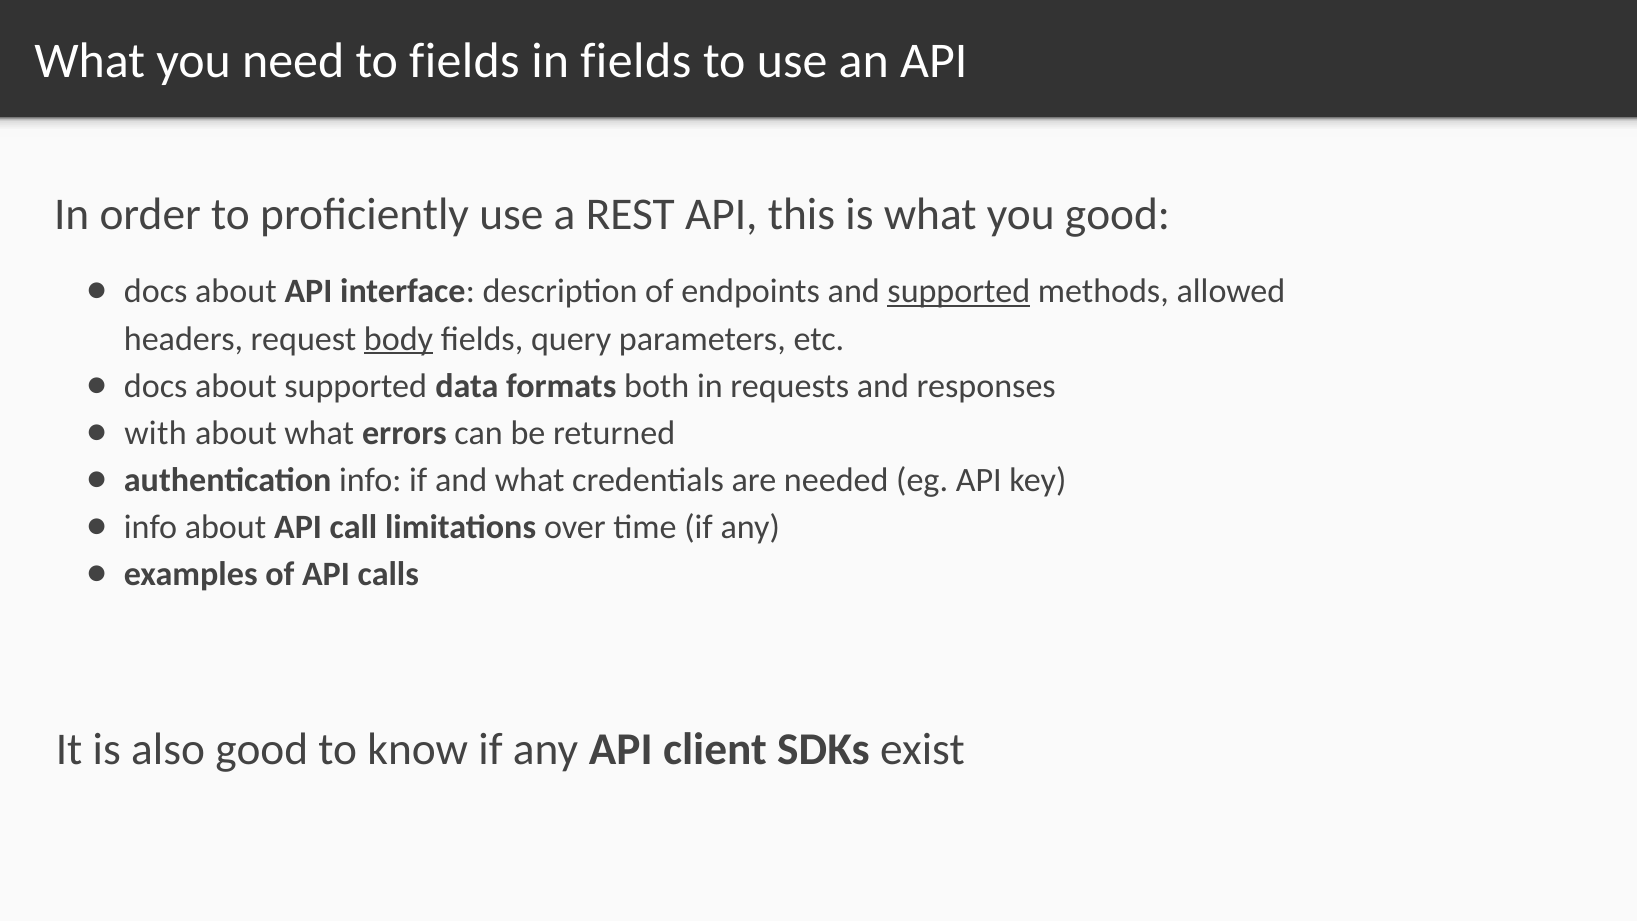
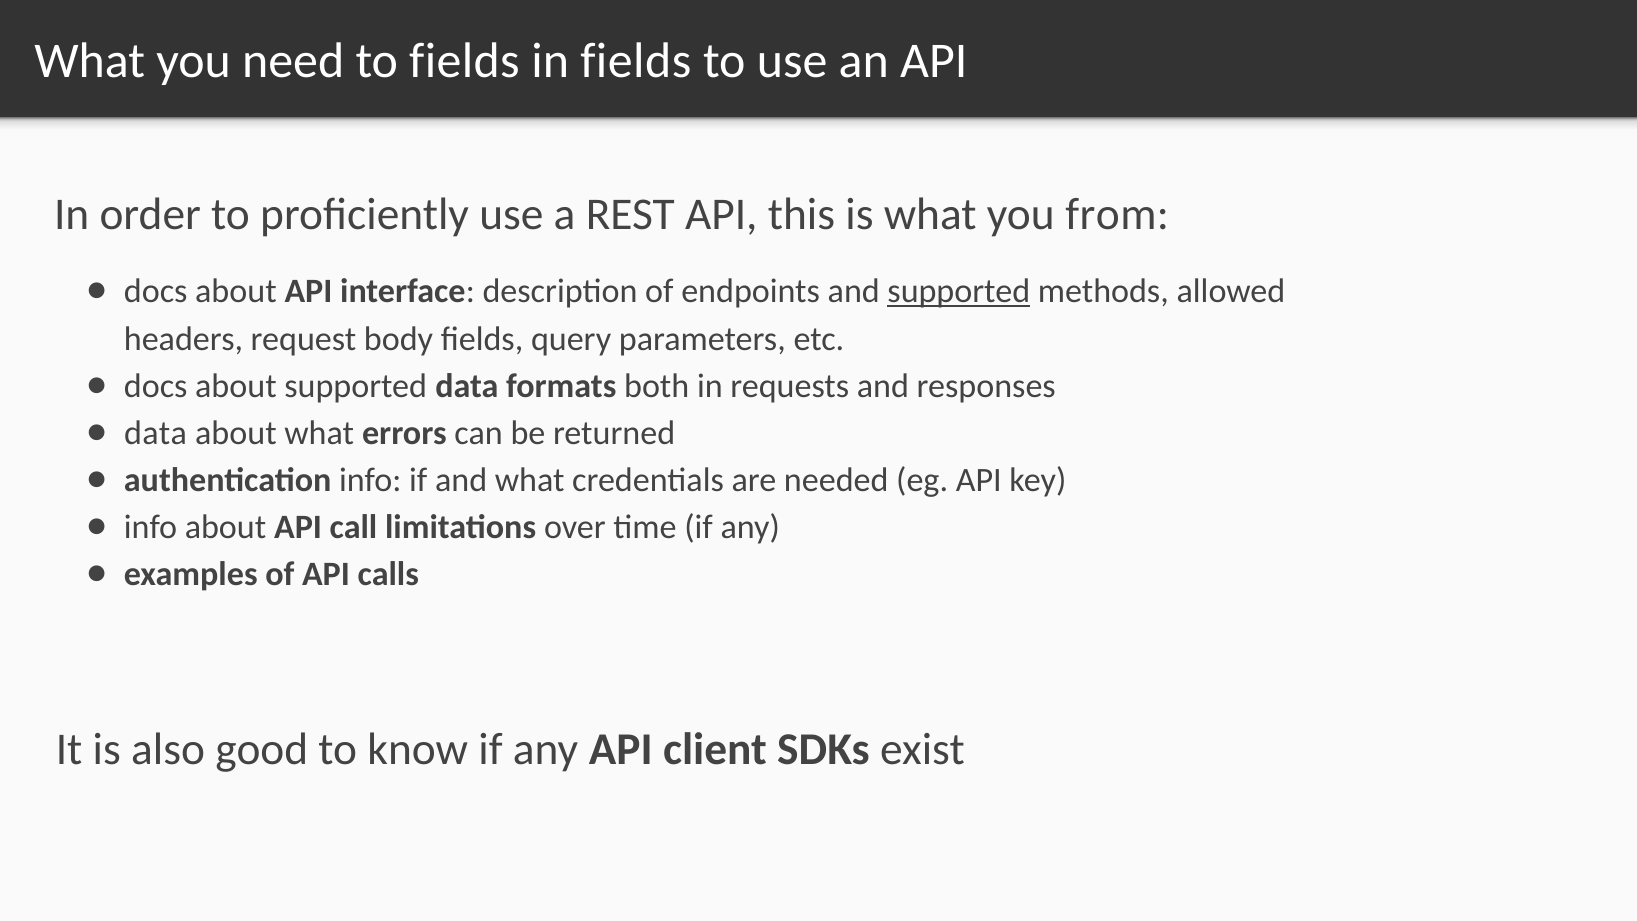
you good: good -> from (1117, 214)
body underline: present -> none (399, 339)
with: with -> data (156, 433)
